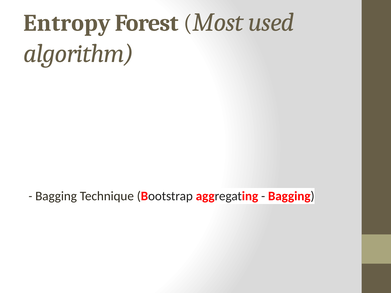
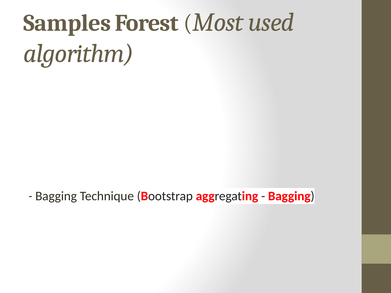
Entropy: Entropy -> Samples (67, 23)
